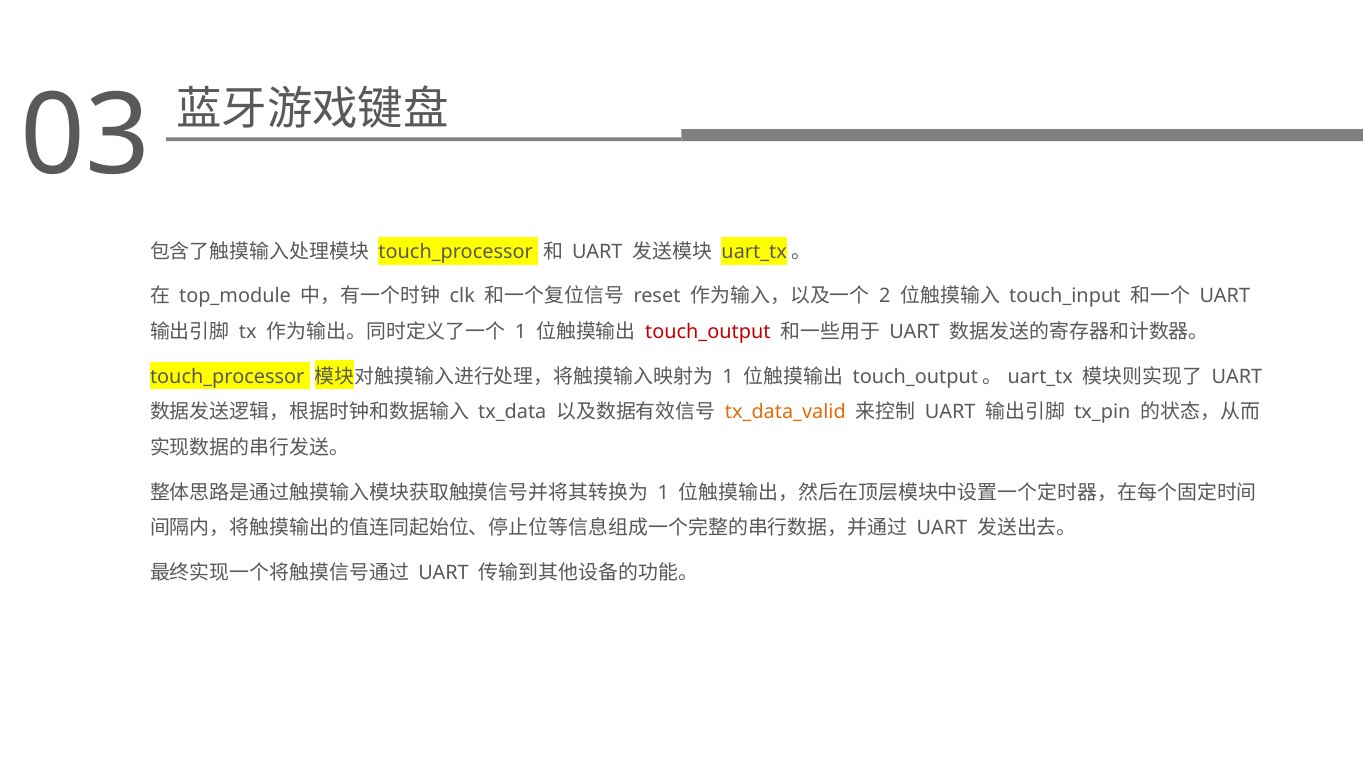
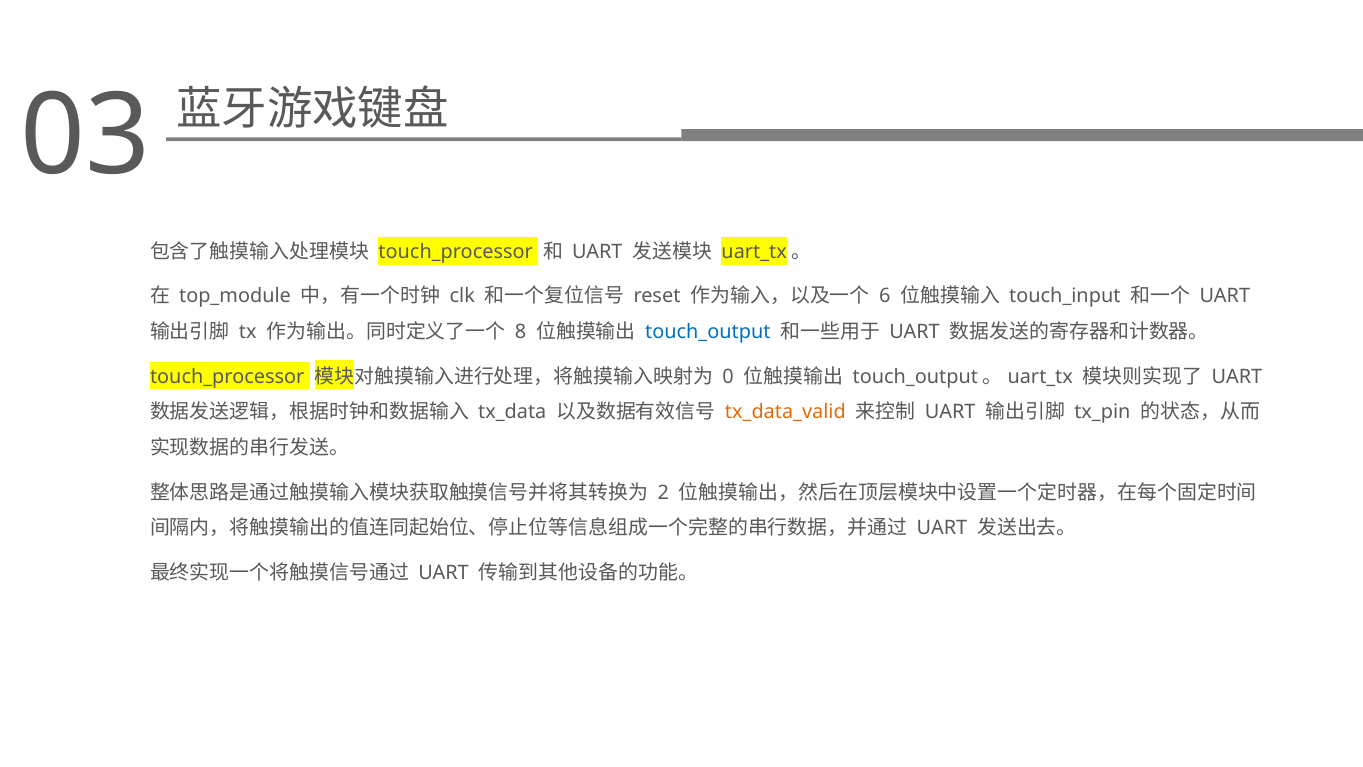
2: 2 -> 6 (885, 296)
1: 1 -> 8 (521, 332)
touch_output colour: red -> blue (708, 332)
1: 1 -> 0 (728, 376)
1: 1 -> 2 (663, 492)
